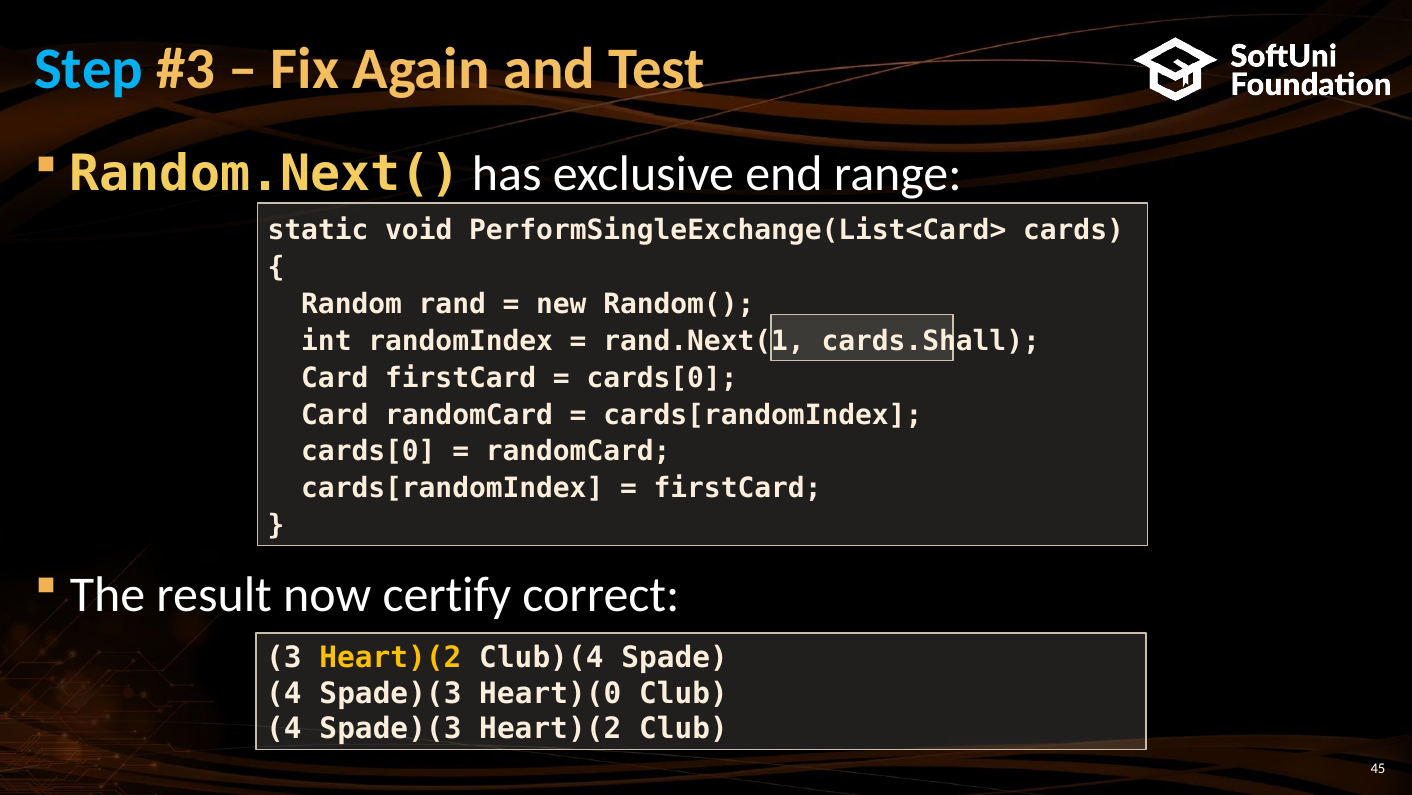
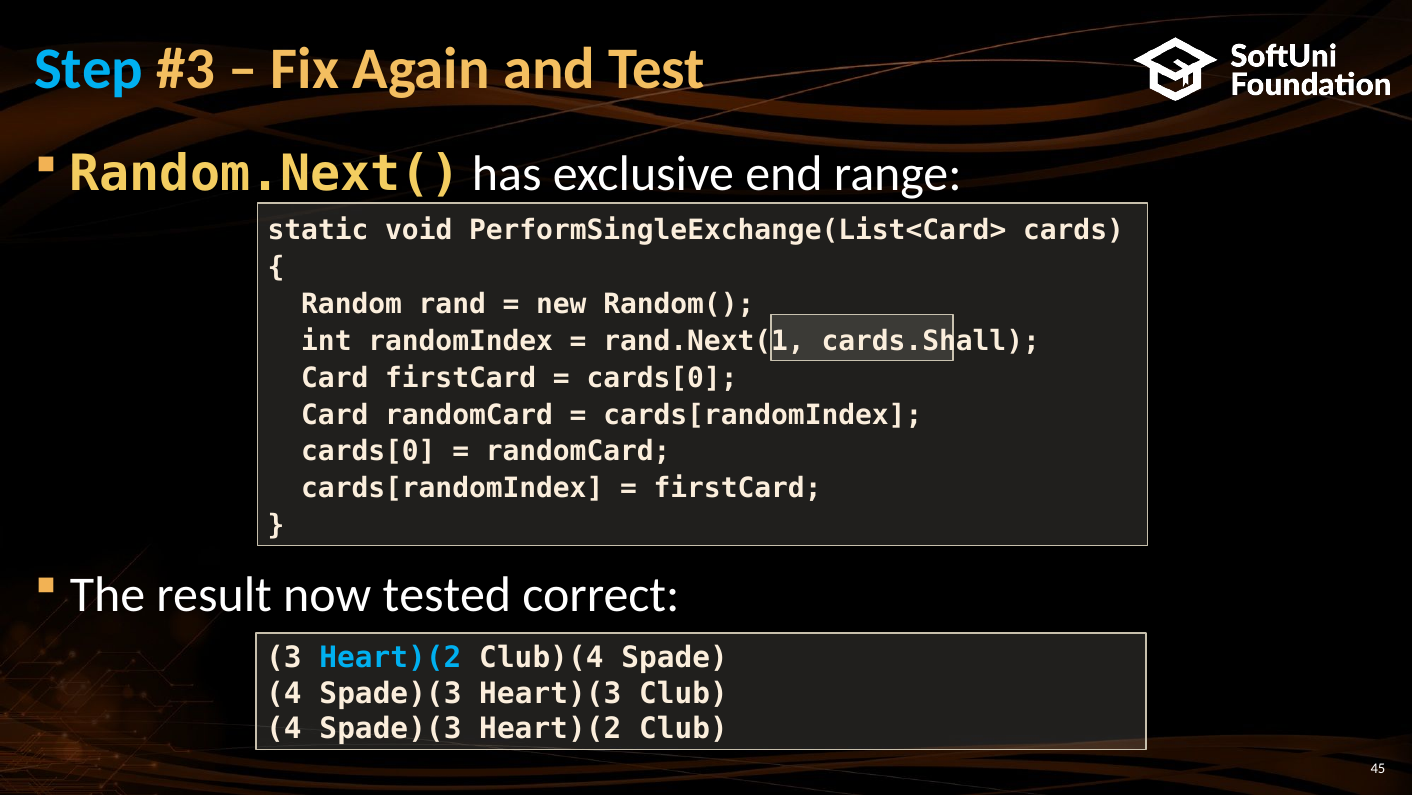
certify: certify -> tested (447, 595)
Heart)(2 colour: yellow -> light blue (390, 658)
Heart)(0: Heart)(0 -> Heart)(3 (550, 693)
